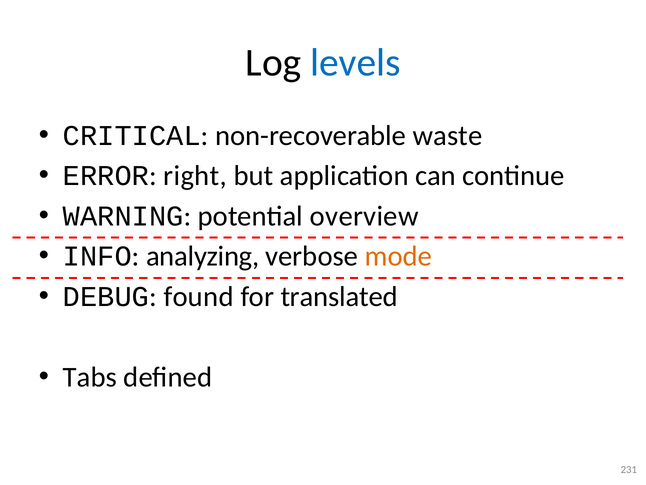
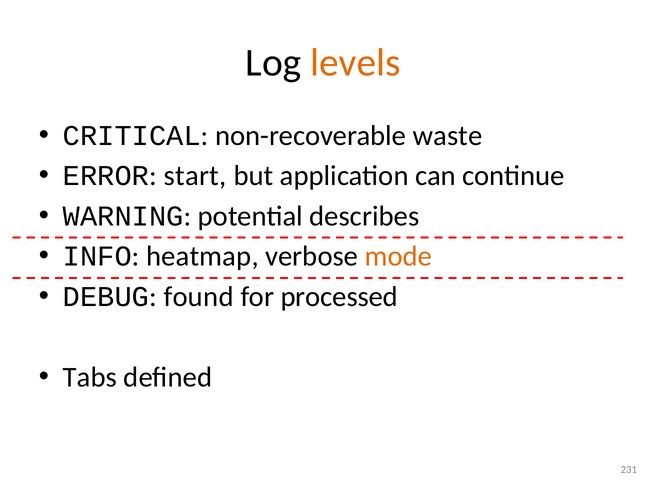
levels colour: blue -> orange (355, 63)
right: right -> start (195, 176)
overview: overview -> describes (364, 216)
analyzing: analyzing -> heatmap (202, 256)
translated: translated -> processed (339, 296)
